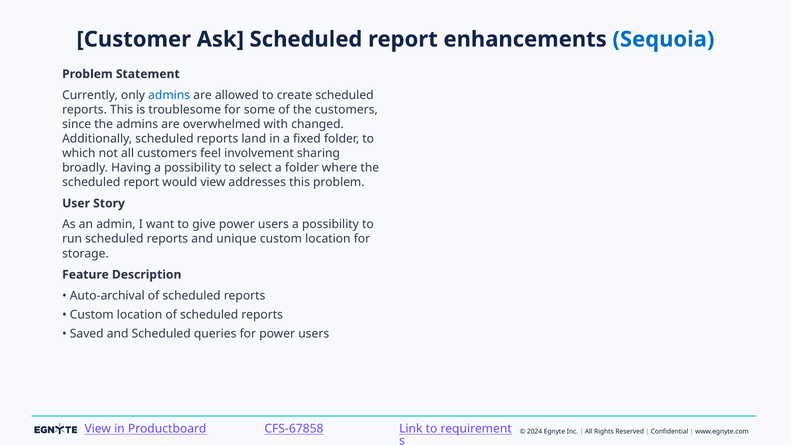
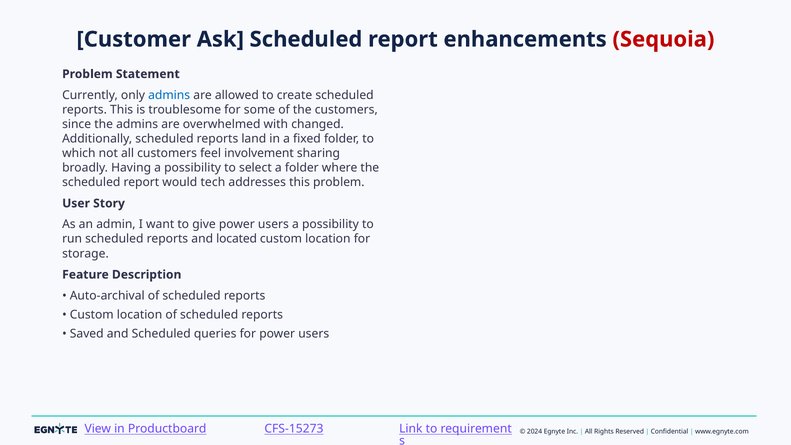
Sequoia colour: blue -> red (663, 39)
would view: view -> tech (213, 182)
unique: unique -> located (237, 239)
CFS-67858: CFS-67858 -> CFS-15273 (294, 429)
